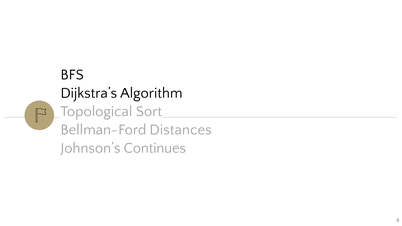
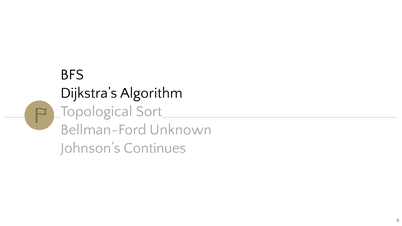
Distances: Distances -> Unknown (181, 130)
